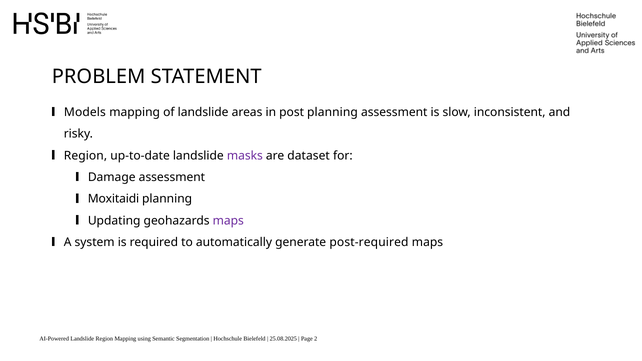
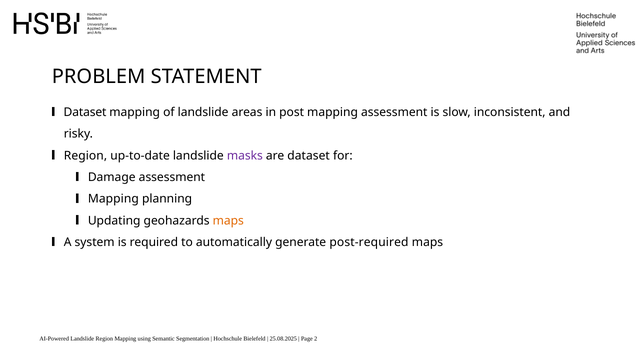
Models: Models -> Dataset (85, 112)
post planning: planning -> mapping (333, 112)
Moxitaidi: Moxitaidi -> Mapping (113, 199)
maps colour: purple -> orange (228, 221)
